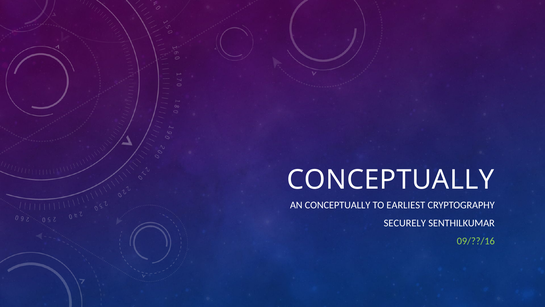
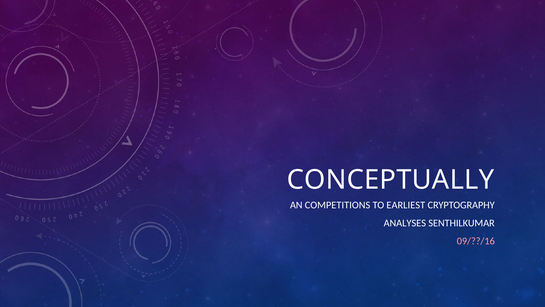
AN CONCEPTUALLY: CONCEPTUALLY -> COMPETITIONS (338, 205)
SECURELY: SECURELY -> ANALYSES (405, 223)
09/??/16 colour: light green -> pink (476, 241)
